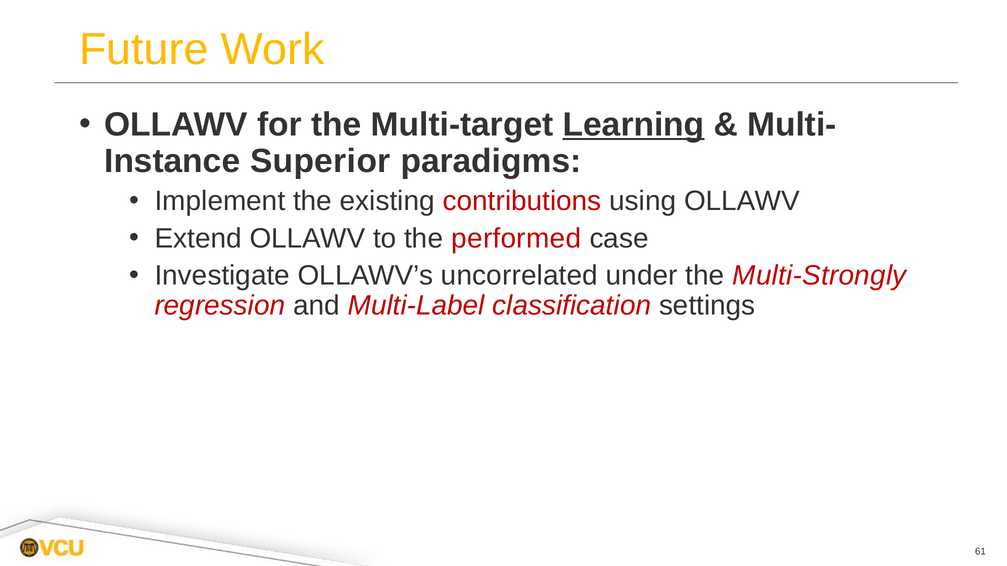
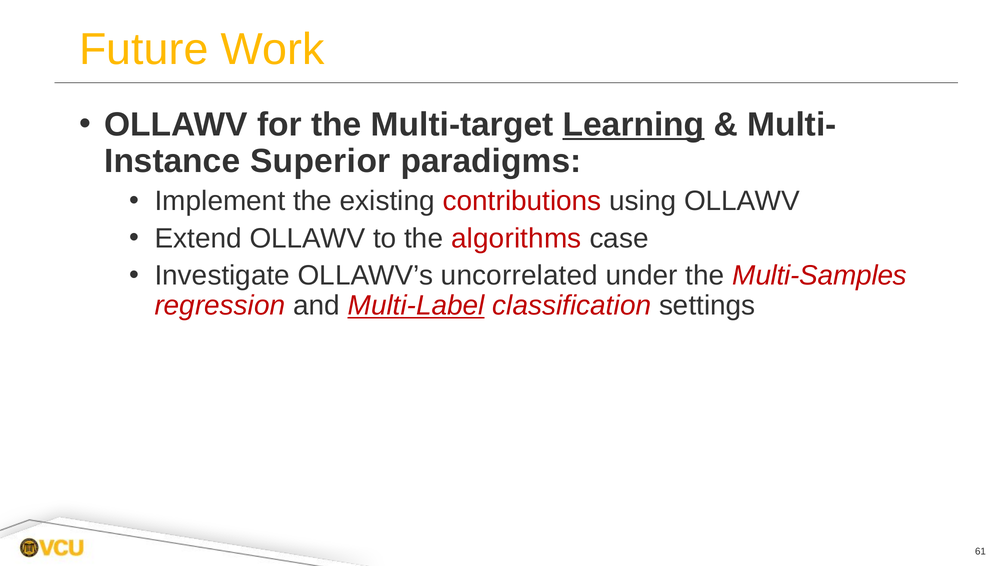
performed: performed -> algorithms (516, 239)
Multi-Strongly: Multi-Strongly -> Multi-Samples (820, 276)
Multi-Label underline: none -> present (416, 306)
